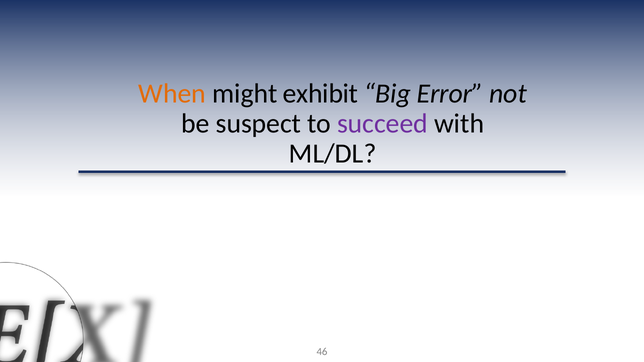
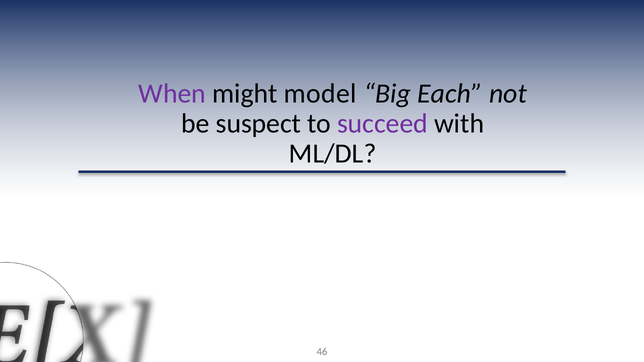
When colour: orange -> purple (172, 94)
exhibit: exhibit -> model (320, 94)
Error: Error -> Each (450, 94)
